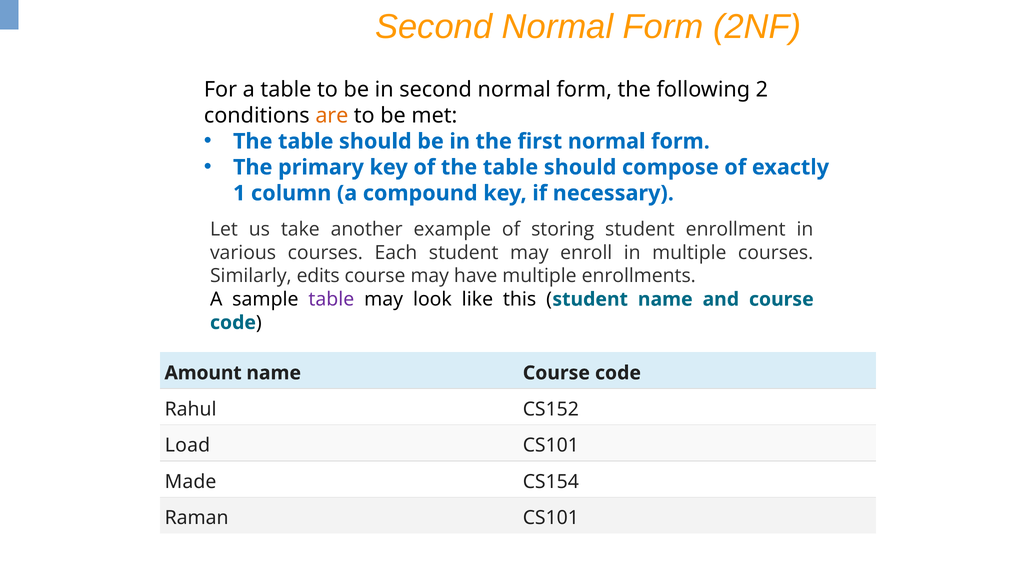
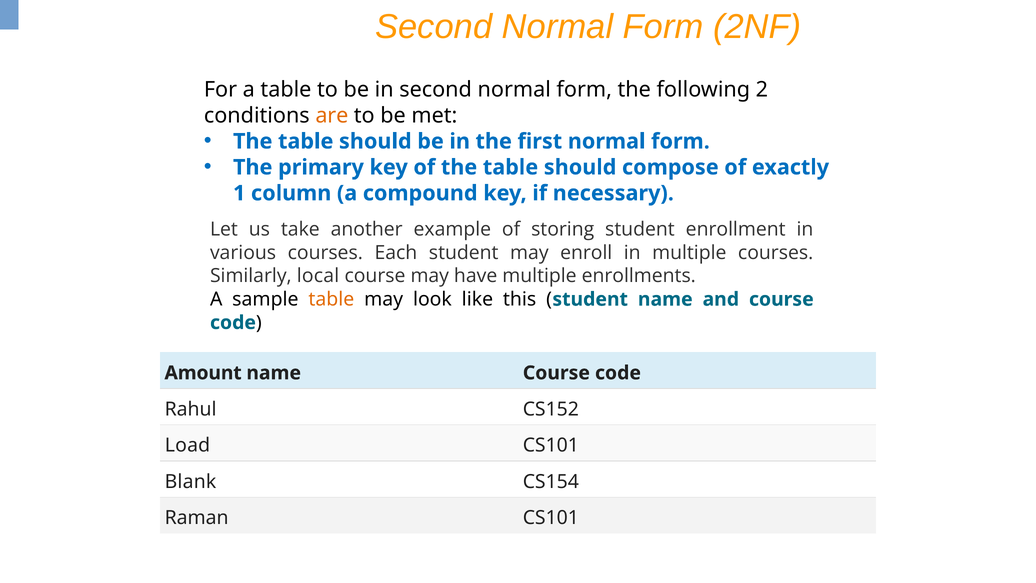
edits: edits -> local (318, 276)
table colour: purple -> orange (331, 299)
Made: Made -> Blank (190, 482)
